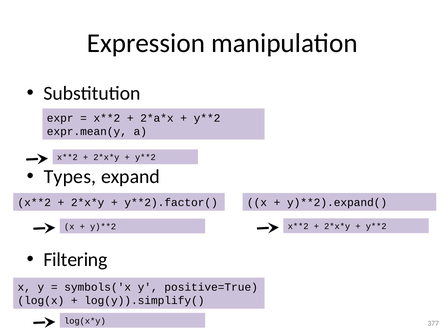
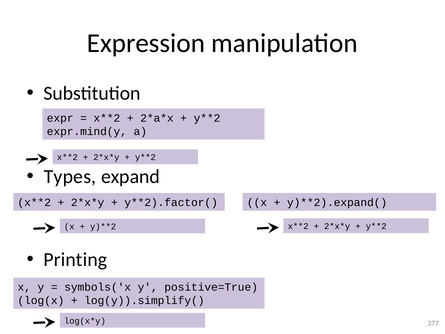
expr.mean(y: expr.mean(y -> expr.mind(y (87, 131)
Filtering: Filtering -> Printing (75, 260)
